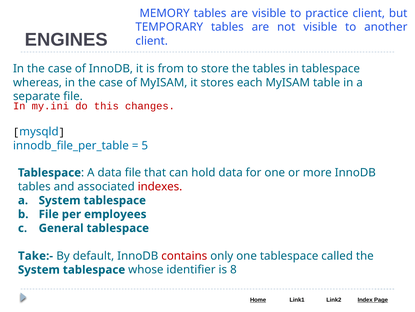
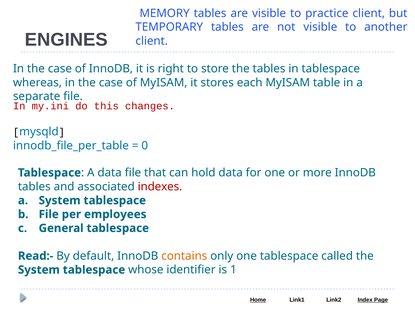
from: from -> right (171, 69)
5: 5 -> 0 (145, 145)
Take:-: Take:- -> Read:- (36, 255)
contains colour: red -> orange (184, 255)
8: 8 -> 1 (233, 269)
